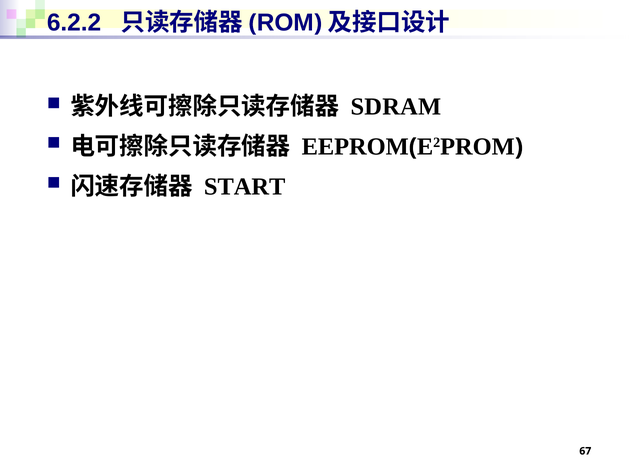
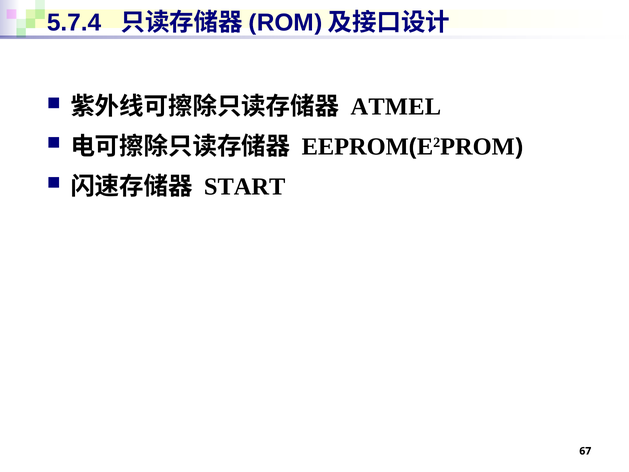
6.2.2: 6.2.2 -> 5.7.4 (74, 23)
SDRAM: SDRAM -> ATMEL (396, 107)
